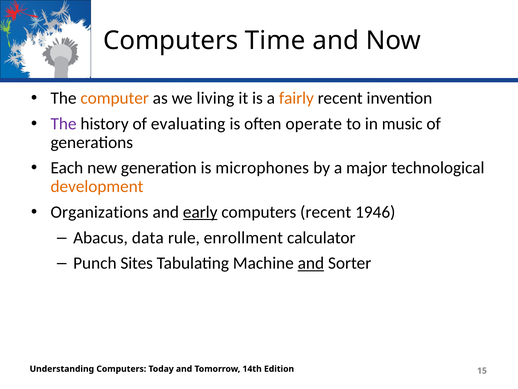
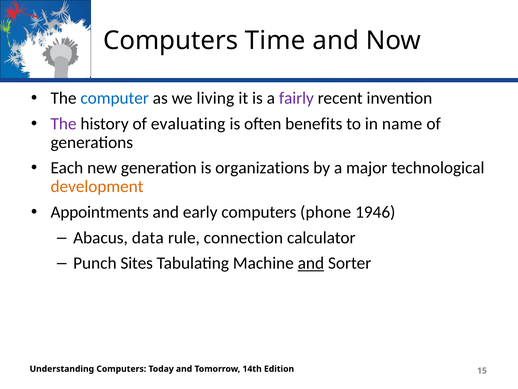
computer colour: orange -> blue (115, 98)
fairly colour: orange -> purple (296, 98)
operate: operate -> benefits (314, 124)
music: music -> name (402, 124)
microphones: microphones -> organizations (262, 168)
Organizations: Organizations -> Appointments (100, 212)
early underline: present -> none (200, 212)
computers recent: recent -> phone (326, 212)
enrollment: enrollment -> connection (243, 237)
